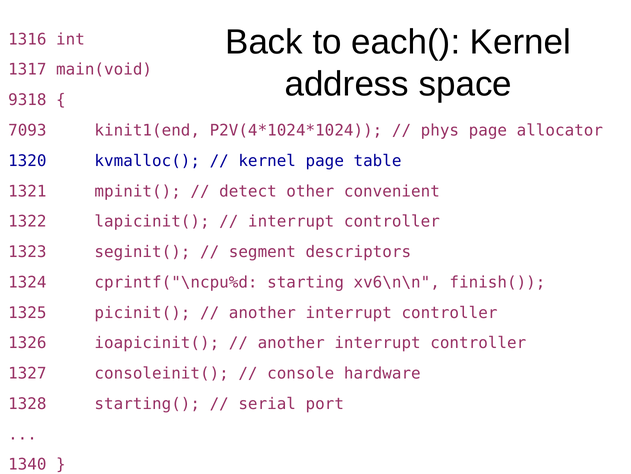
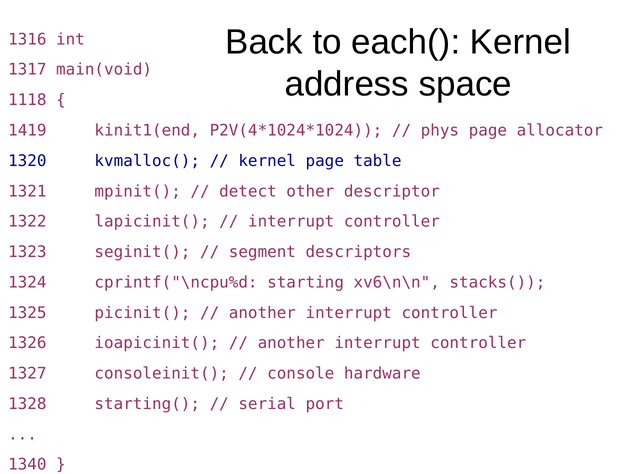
9318: 9318 -> 1118 (27, 100)
7093: 7093 -> 1419 (27, 130)
convenient: convenient -> descriptor (392, 191)
finish(: finish( -> stacks( (497, 282)
